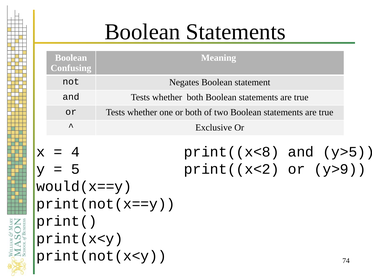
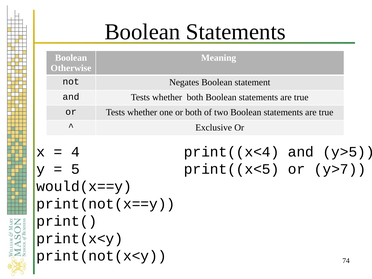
Confusing: Confusing -> Otherwise (71, 68)
print((x<8: print((x<8 -> print((x<4 (232, 152)
print((x<2: print((x<2 -> print((x<5 (232, 169)
y>9: y>9 -> y>7 (340, 169)
